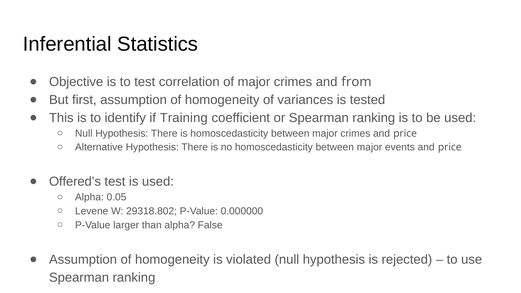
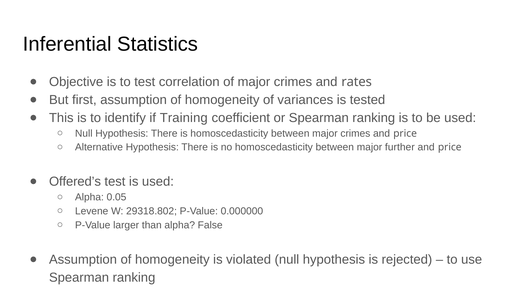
from: from -> rates (357, 82)
events: events -> further (400, 147)
